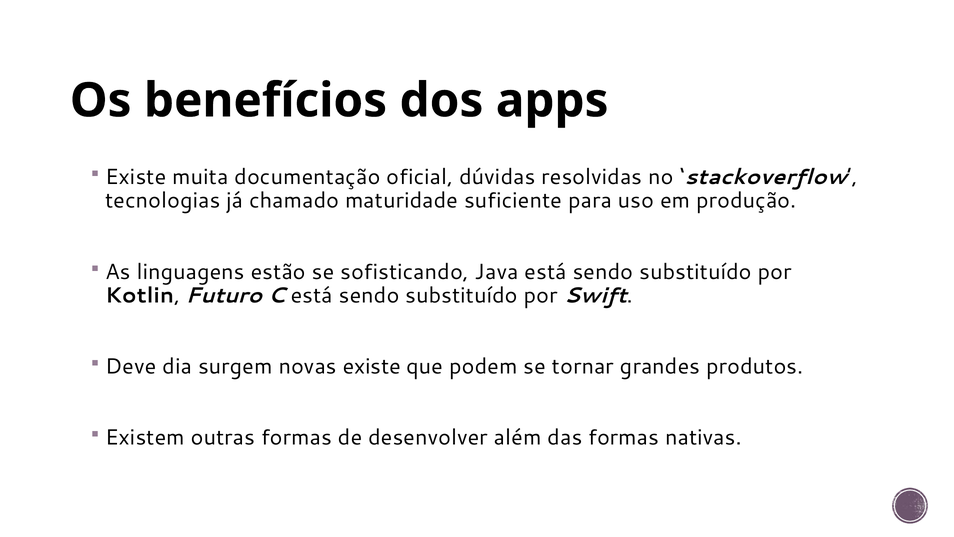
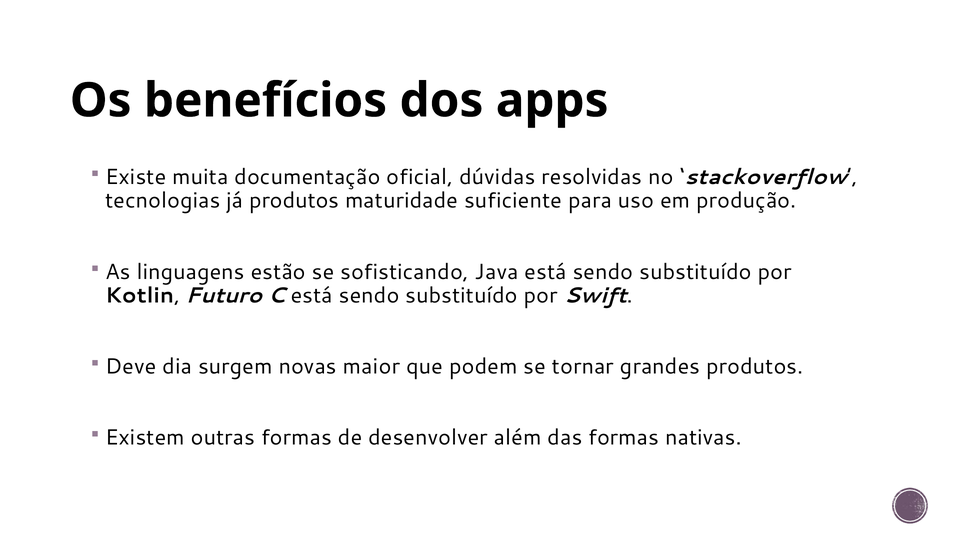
já chamado: chamado -> produtos (294, 201)
novas existe: existe -> maior (372, 366)
